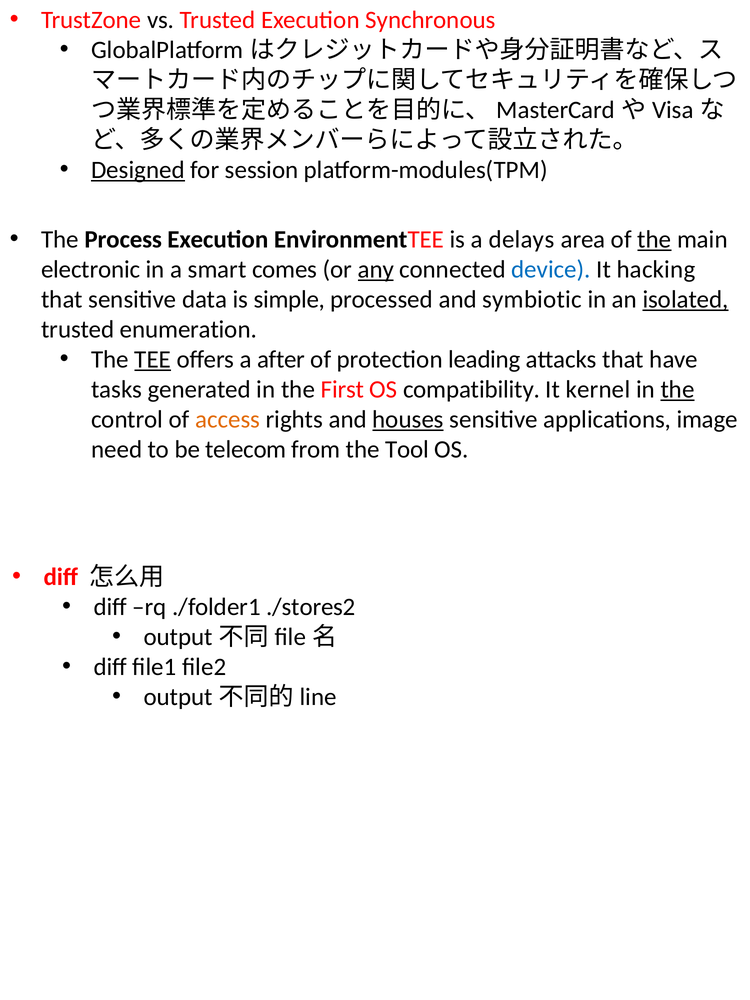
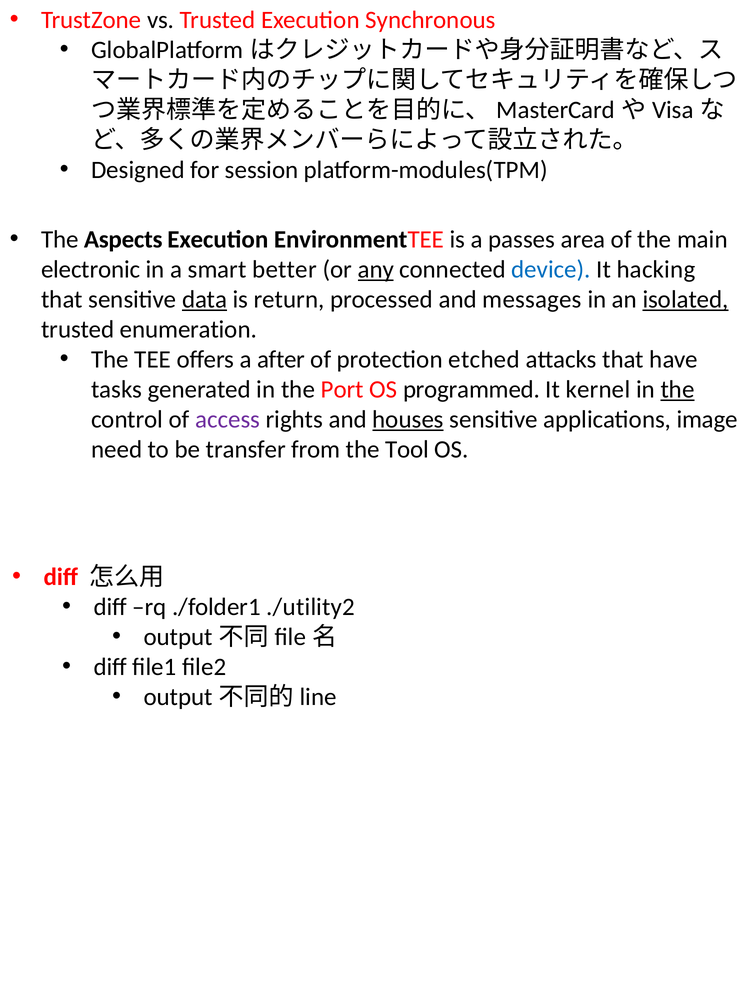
Designed underline: present -> none (138, 170)
Process: Process -> Aspects (123, 240)
delays: delays -> passes (522, 240)
the underline: present -> none (654, 240)
comes: comes -> better (284, 270)
data underline: none -> present (205, 300)
simple: simple -> return (289, 300)
symbiotic: symbiotic -> messages (532, 300)
TEE underline: present -> none (153, 360)
leading: leading -> etched (484, 360)
First: First -> Port (342, 390)
compatibility: compatibility -> programmed (472, 390)
access colour: orange -> purple (228, 420)
telecom: telecom -> transfer (246, 450)
./stores2: ./stores2 -> ./utility2 (311, 607)
